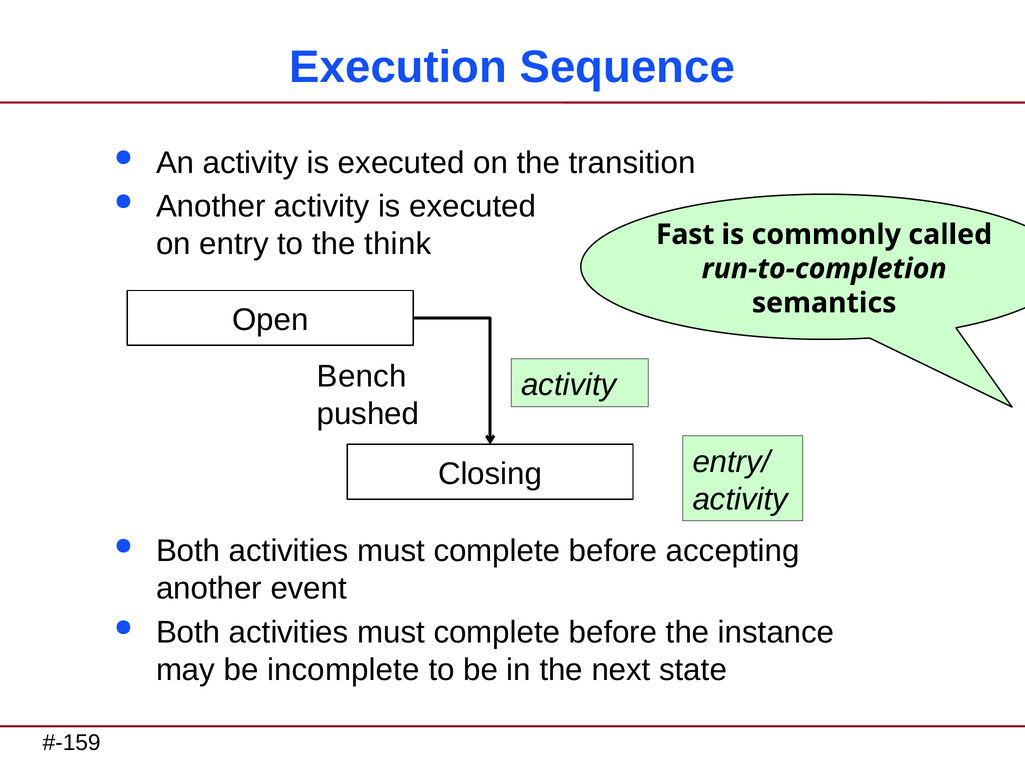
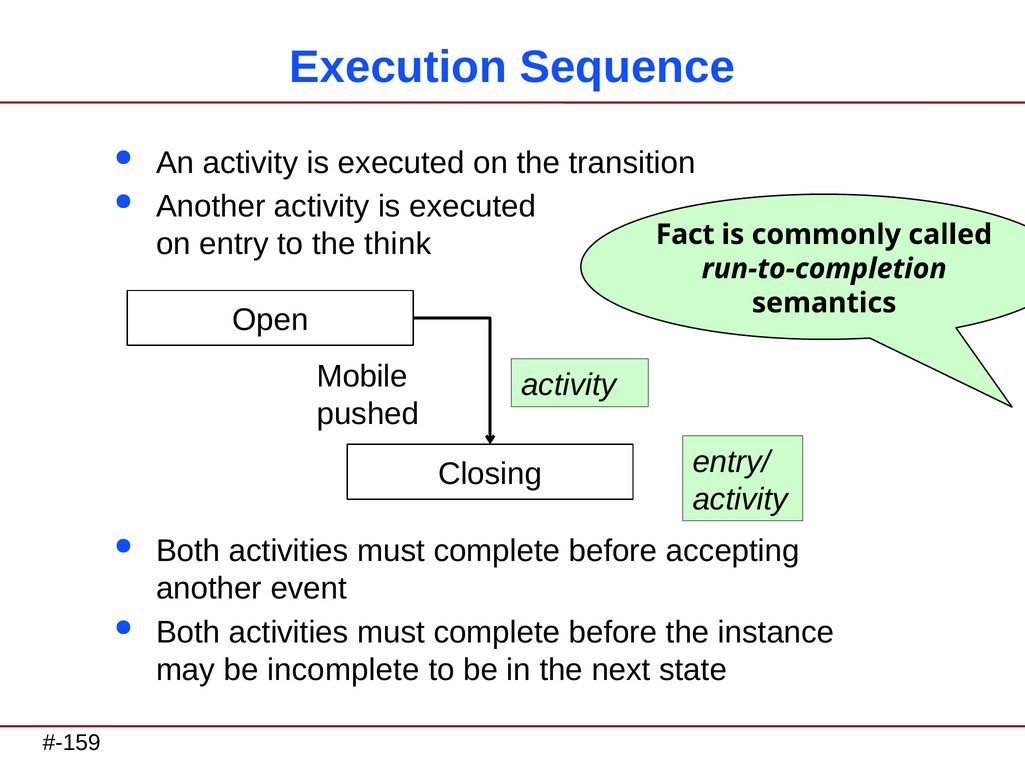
Fast: Fast -> Fact (685, 234)
Bench: Bench -> Mobile (362, 376)
